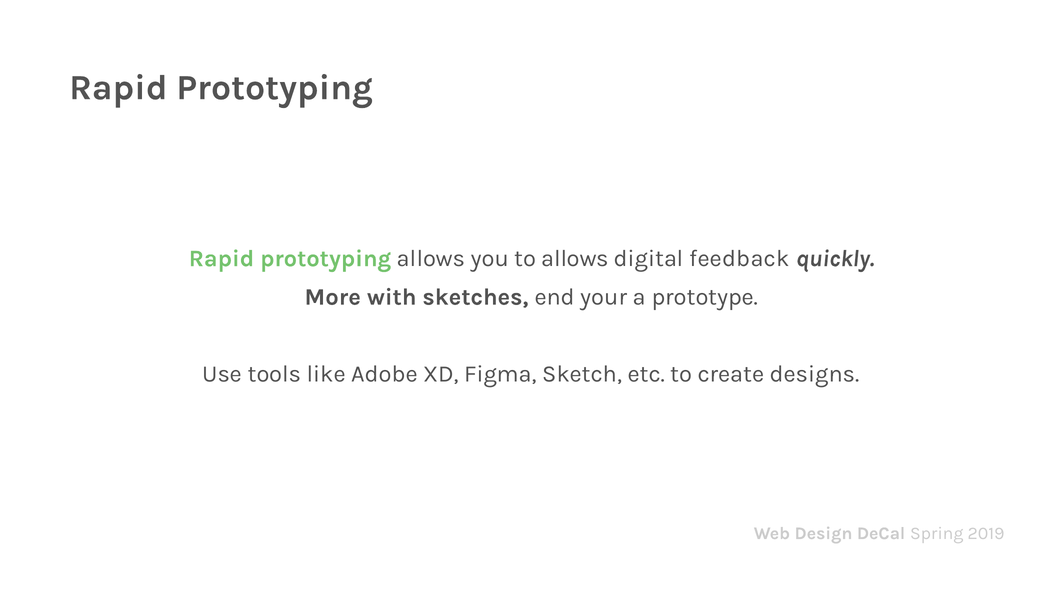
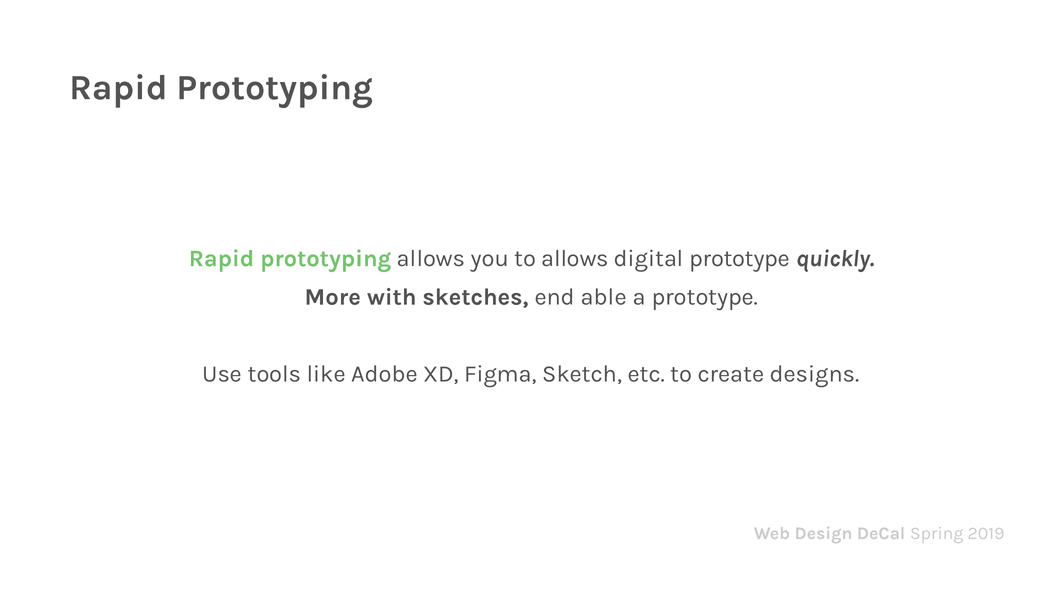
digital feedback: feedback -> prototype (740, 258)
your: your -> able (604, 297)
